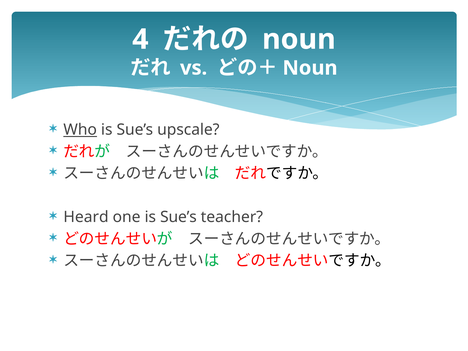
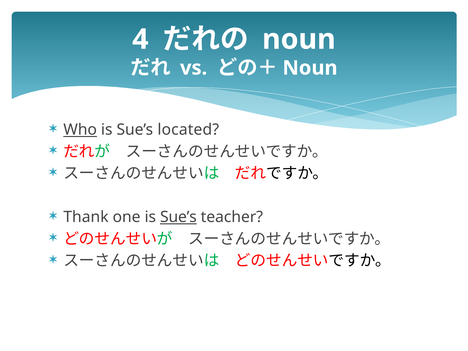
upscale: upscale -> located (188, 130)
Heard: Heard -> Thank (86, 217)
Sue’s underline: none -> present (178, 217)
